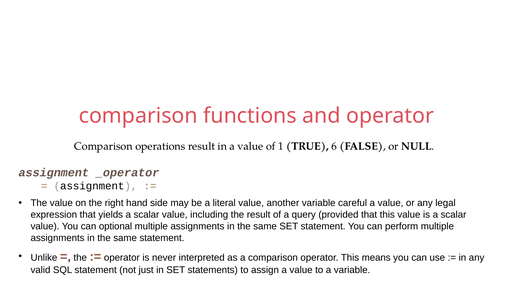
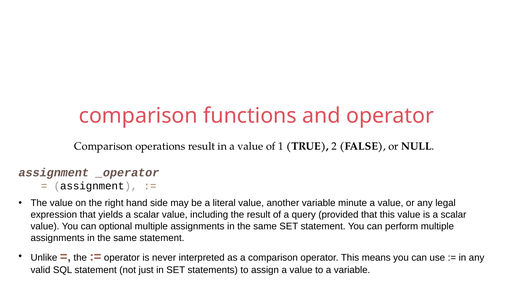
6: 6 -> 2 (334, 146)
careful: careful -> minute (353, 203)
